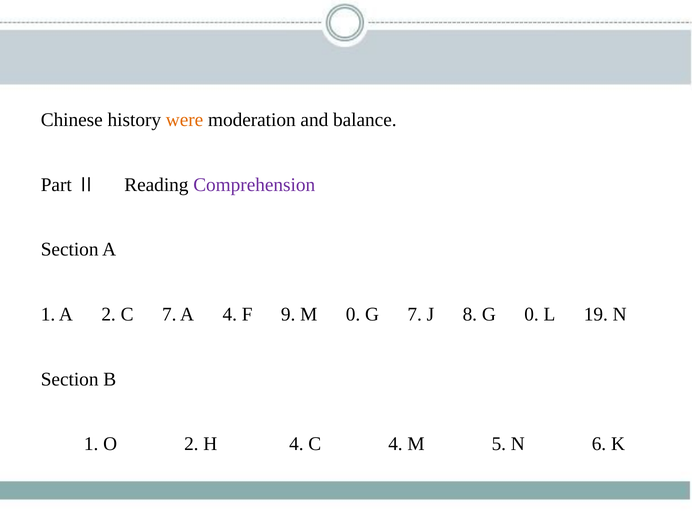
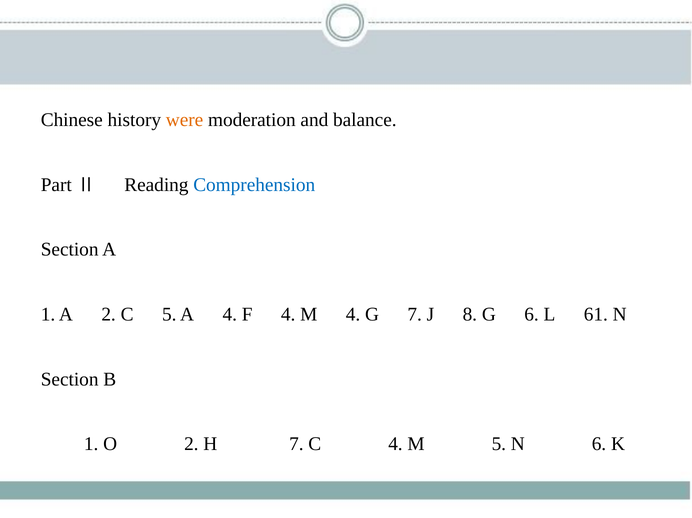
Comprehension colour: purple -> blue (254, 185)
C 7: 7 -> 5 (169, 314)
F 9: 9 -> 4 (288, 314)
M 0: 0 -> 4 (353, 314)
G 0: 0 -> 6 (532, 314)
19: 19 -> 61 (596, 314)
H 4: 4 -> 7 (296, 444)
